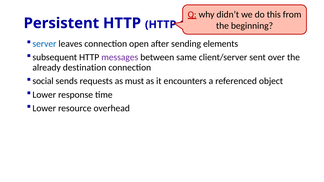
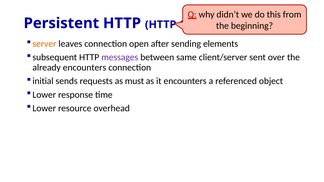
server colour: blue -> orange (44, 44)
already destination: destination -> encounters (85, 68)
social: social -> initial (43, 81)
